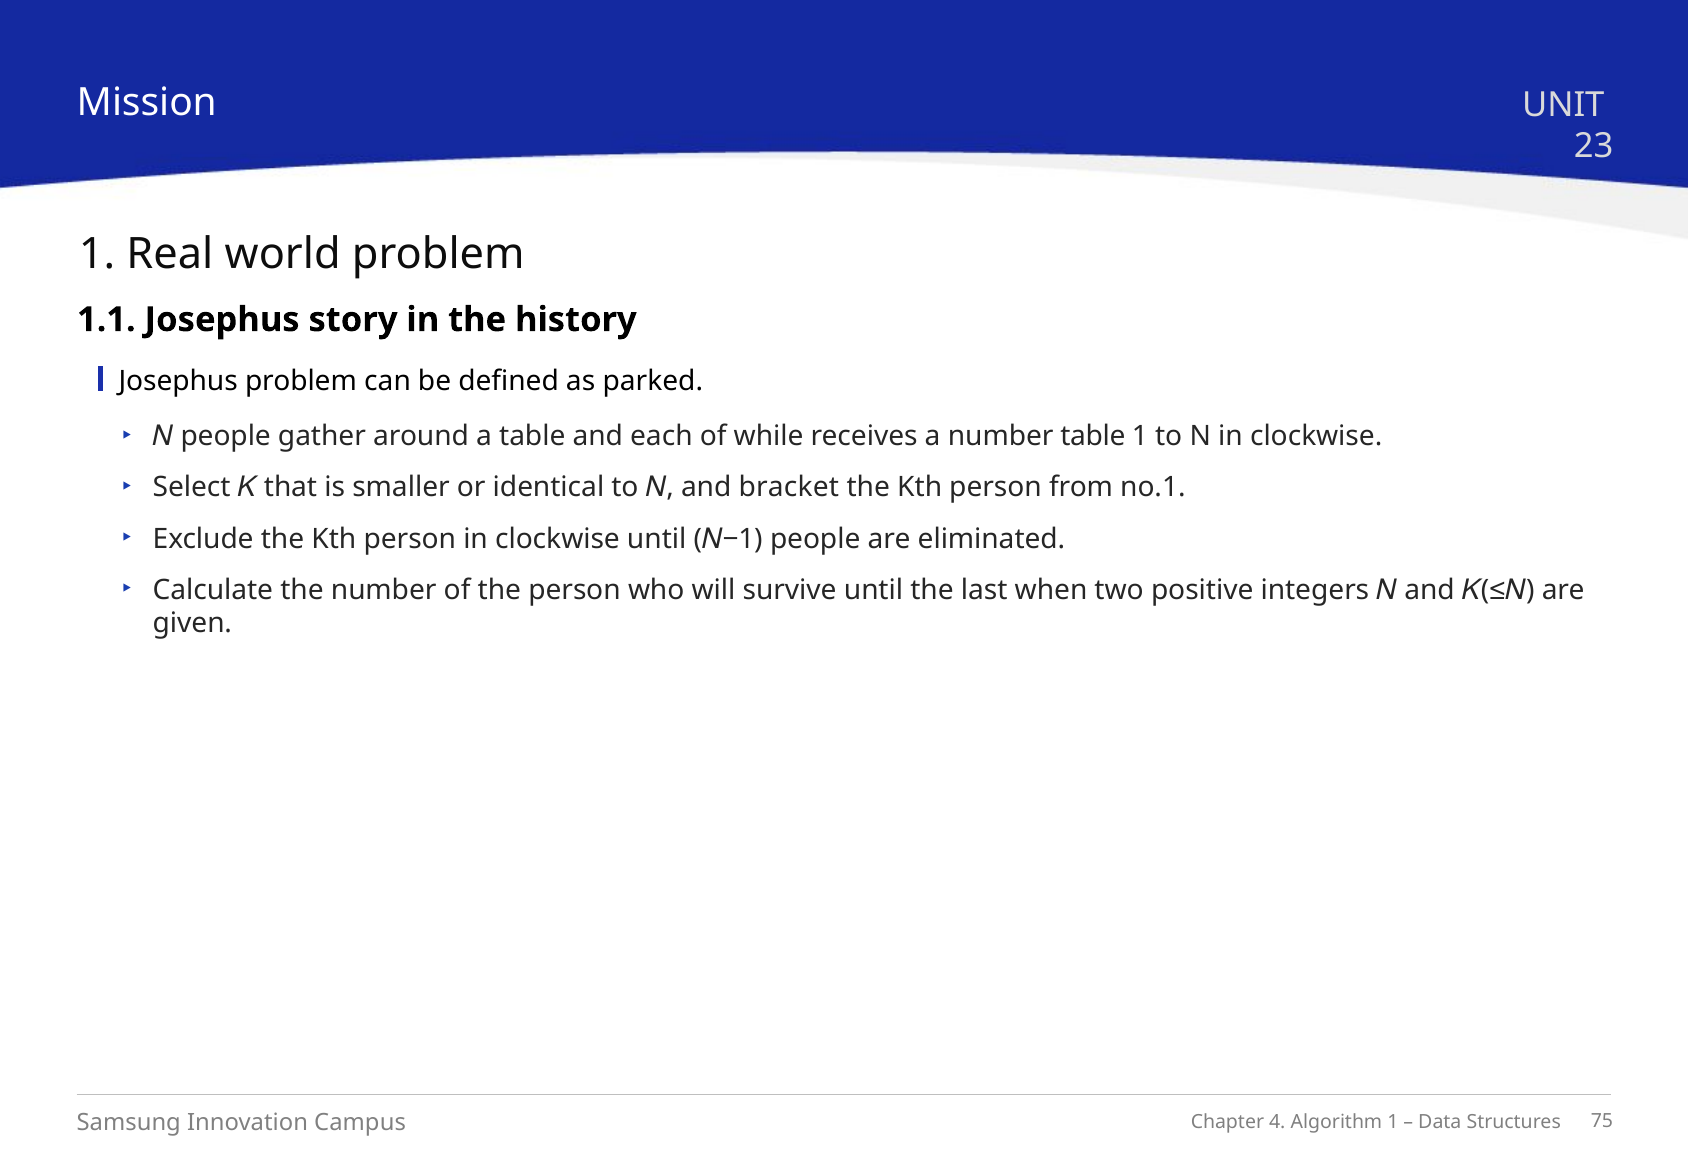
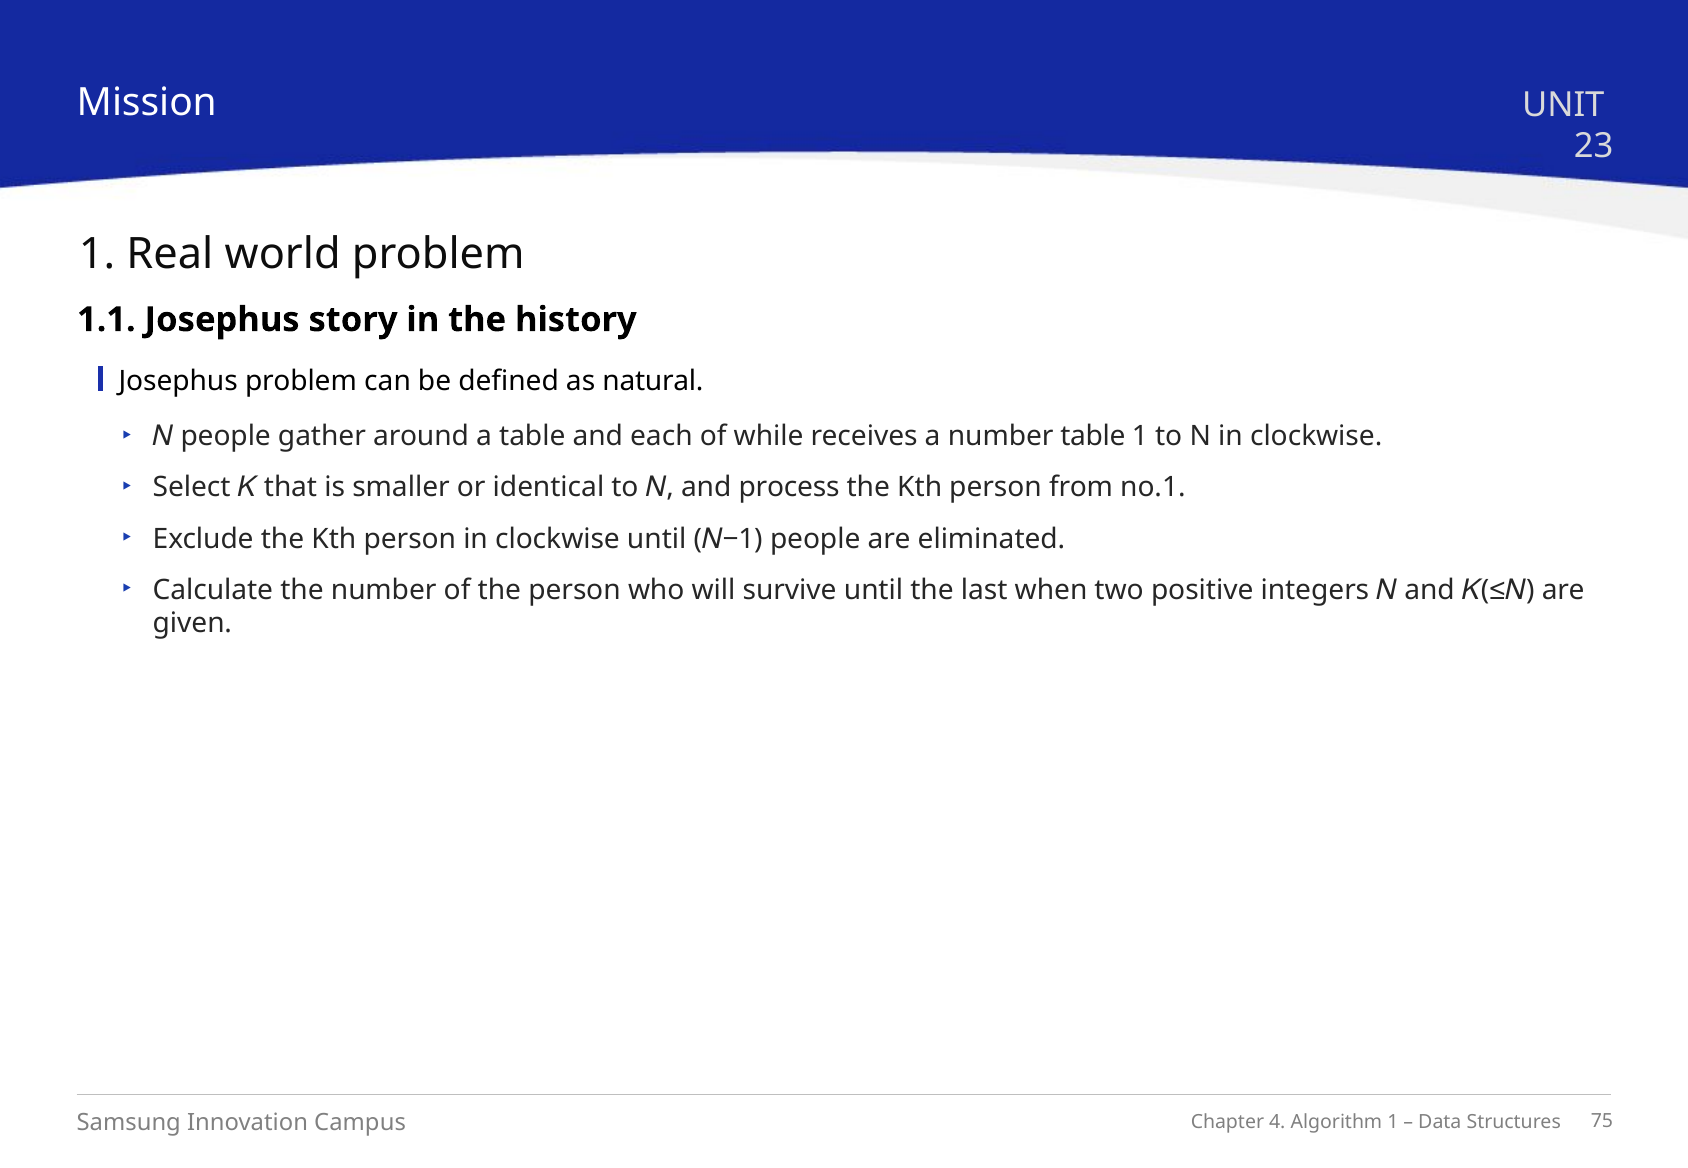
parked: parked -> natural (653, 381)
bracket: bracket -> process (789, 488)
